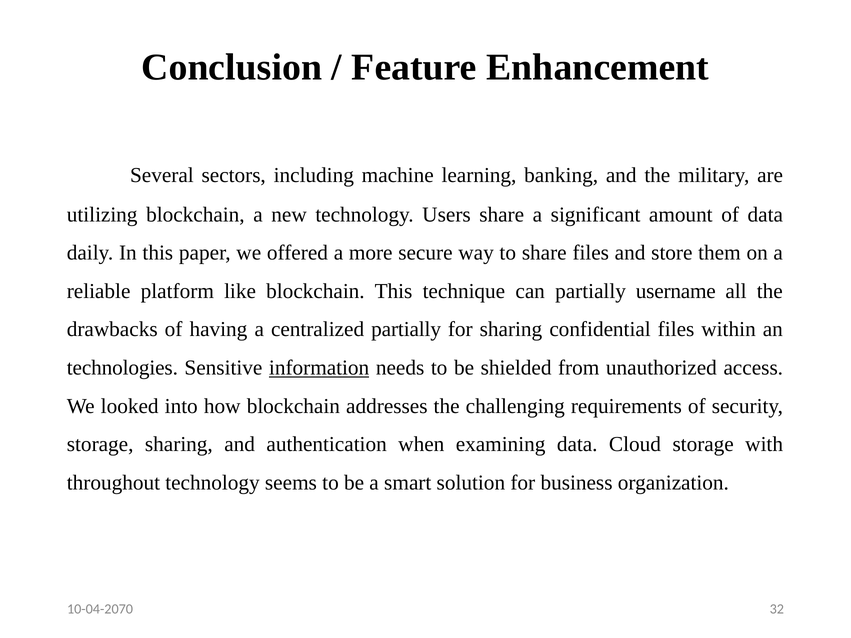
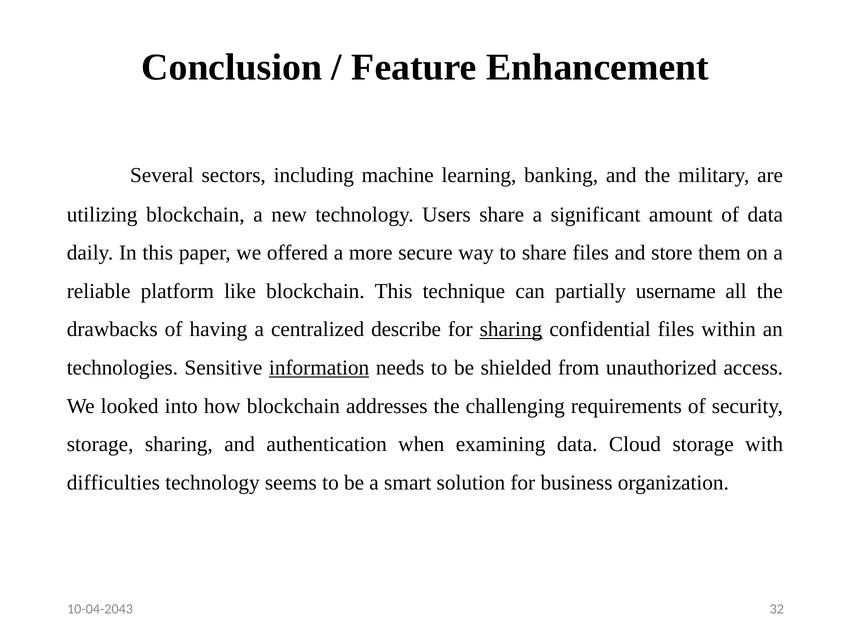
centralized partially: partially -> describe (406, 330)
sharing underline: none -> present (511, 330)
throughout: throughout -> difficulties (113, 483)
10-04-2070: 10-04-2070 -> 10-04-2043 (100, 610)
